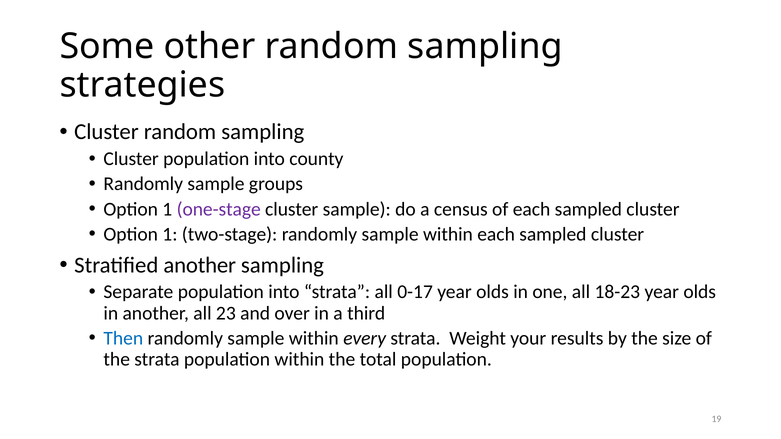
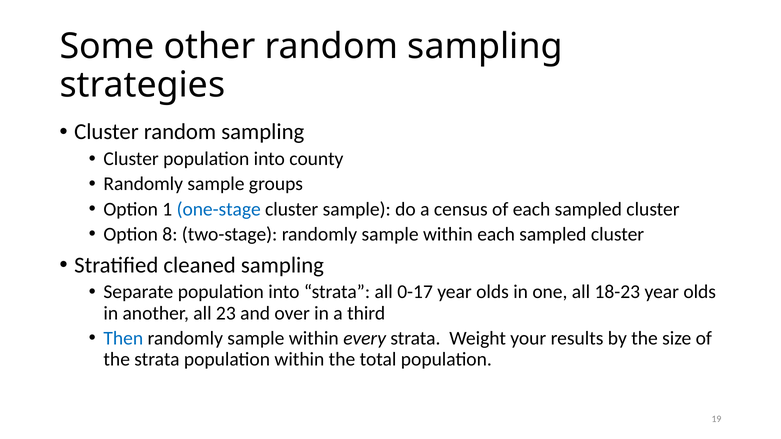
one-stage colour: purple -> blue (219, 209)
1: 1 -> 8 (170, 234)
Stratified another: another -> cleaned (200, 265)
